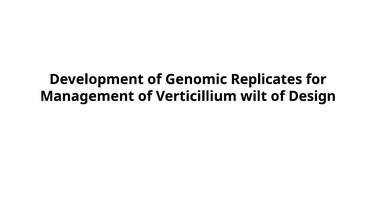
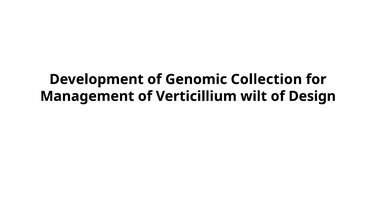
Replicates: Replicates -> Collection (266, 80)
